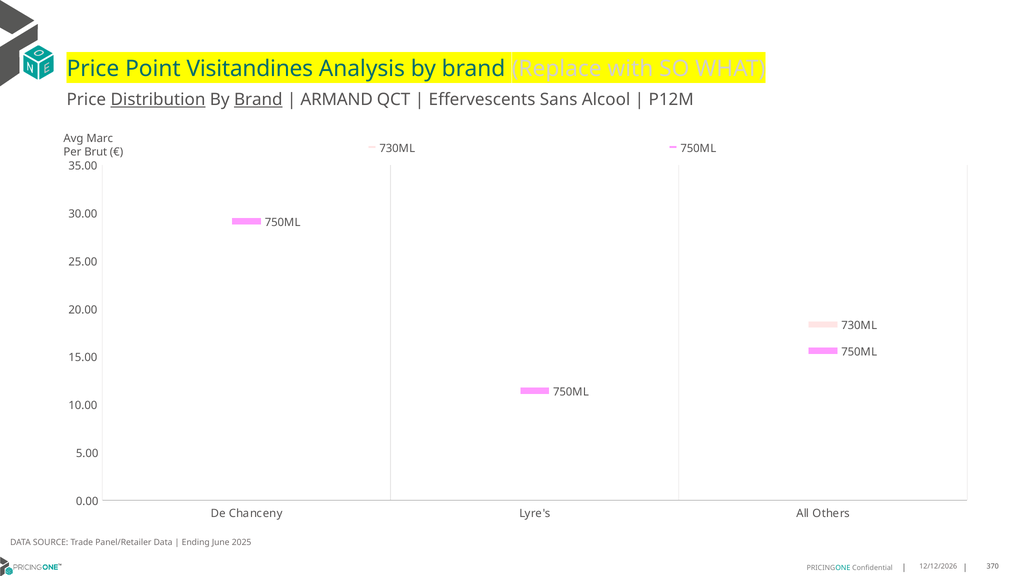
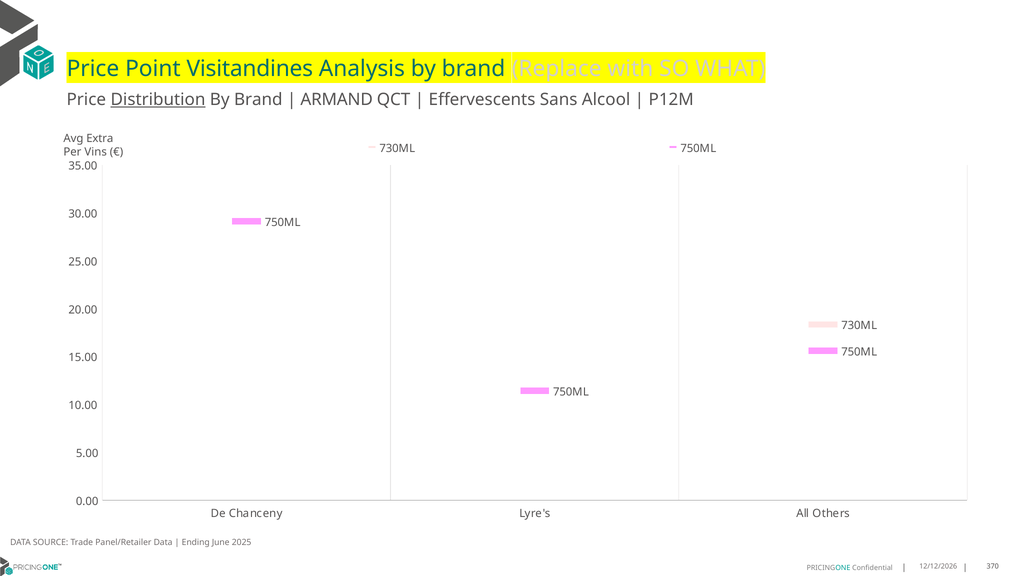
Brand underline: present -> none (258, 100)
Marc: Marc -> Extra (100, 138)
Brut: Brut -> Vins (96, 152)
